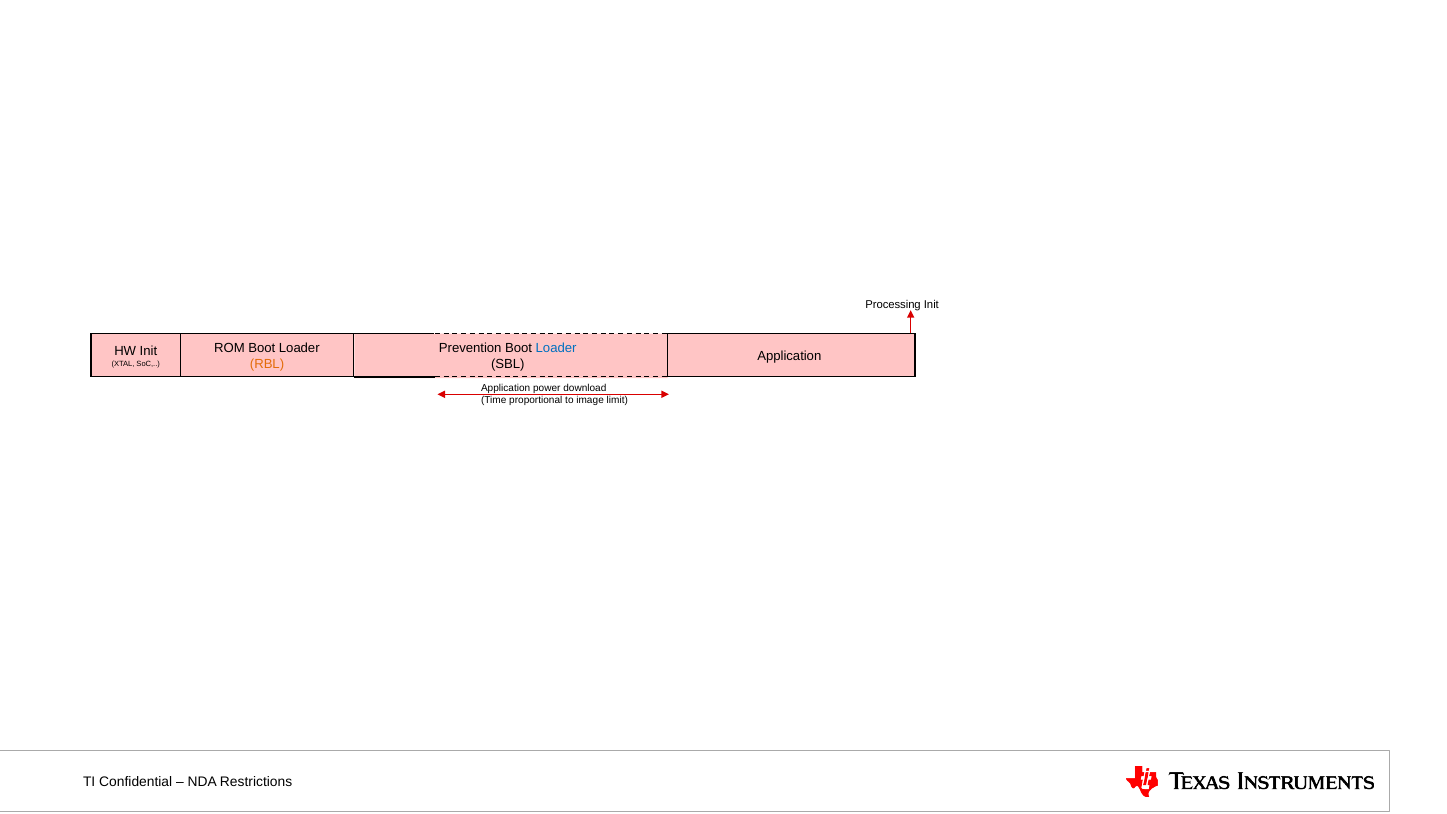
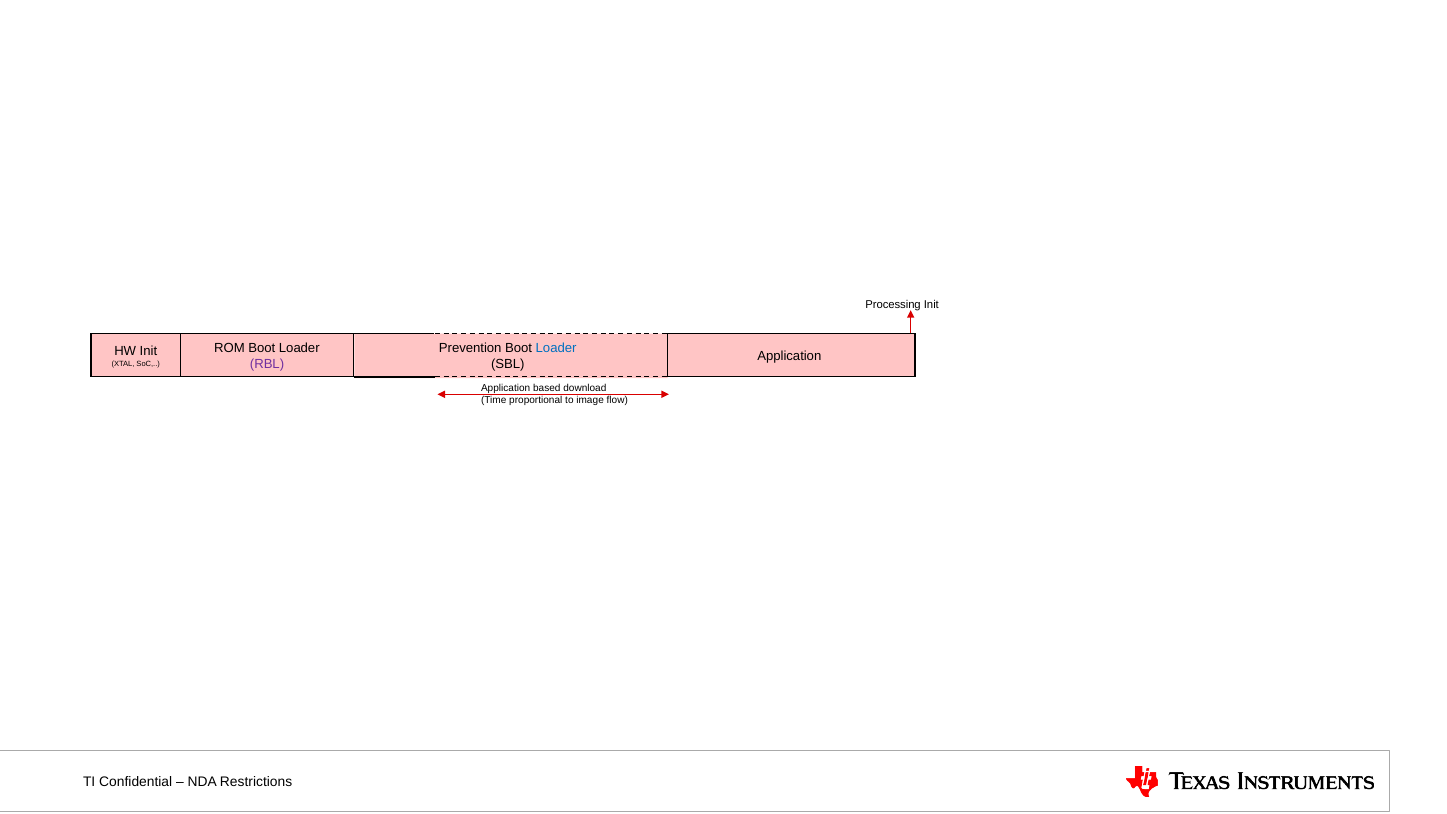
RBL colour: orange -> purple (267, 364)
power: power -> based (547, 388)
limit: limit -> flow (617, 400)
